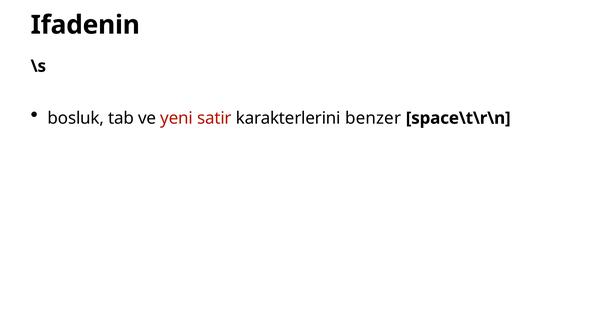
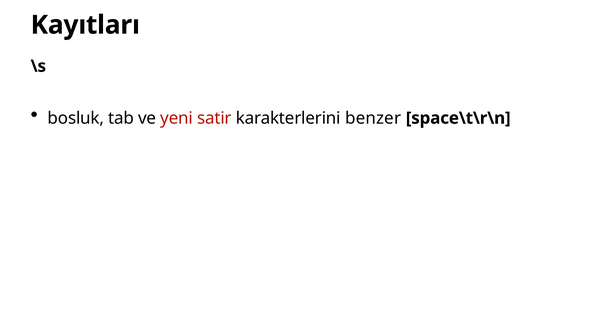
Ifadenin: Ifadenin -> Kayıtları (85, 25)
